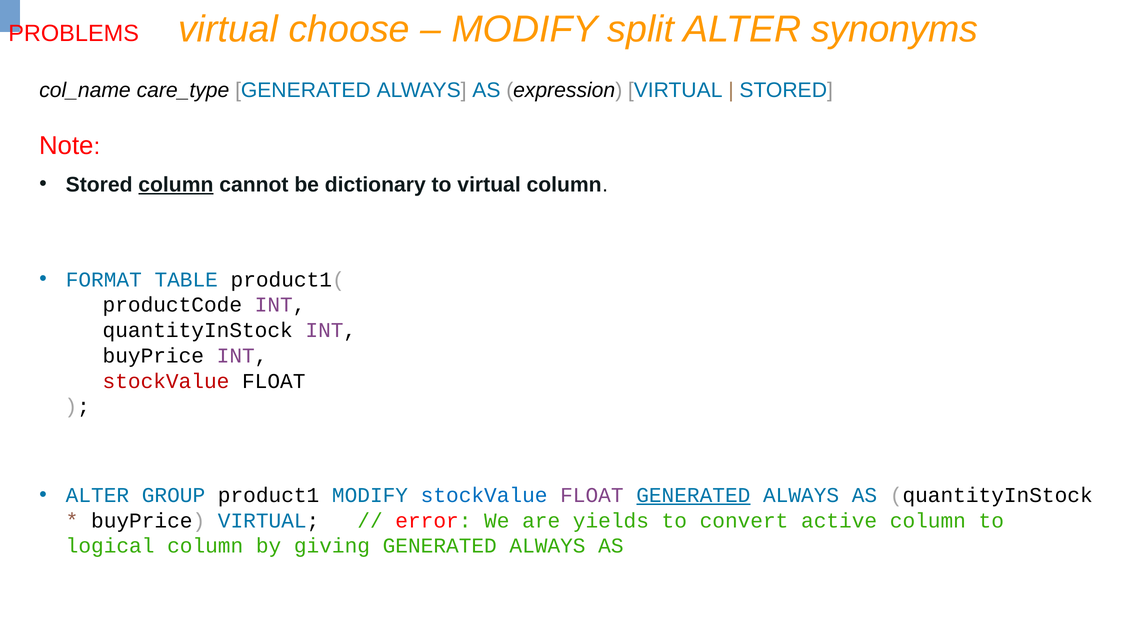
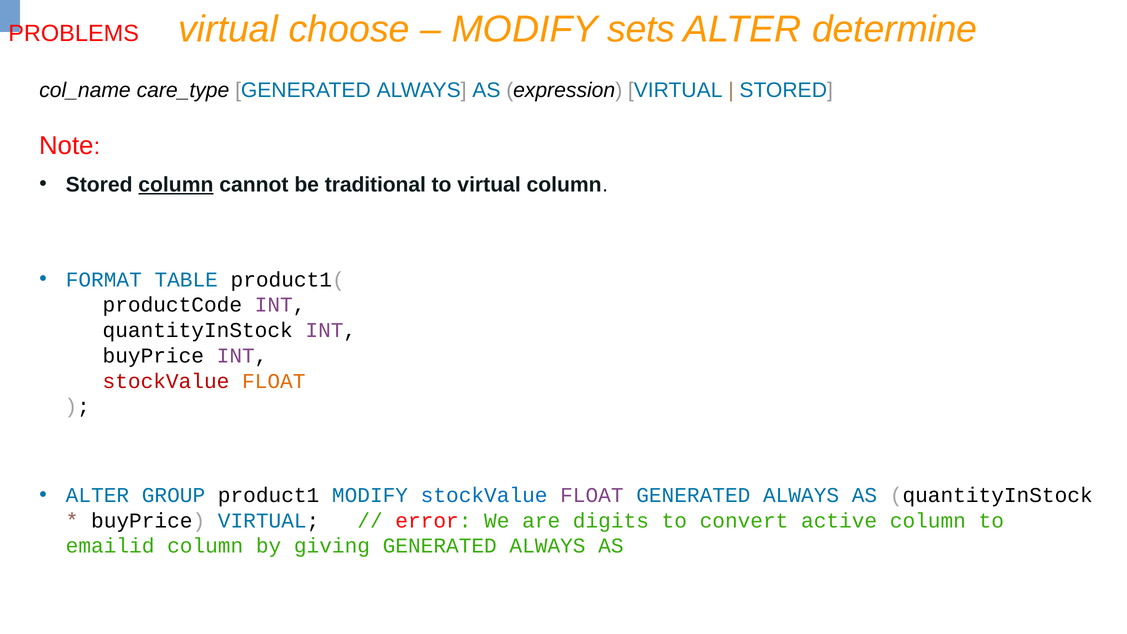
split: split -> sets (641, 29)
synonyms: synonyms -> determine (895, 29)
dictionary: dictionary -> traditional (375, 185)
FLOAT colour: black -> orange (274, 381)
GENERATED underline: present -> none (693, 495)
yields: yields -> digits (611, 521)
logical: logical -> emailid (110, 546)
